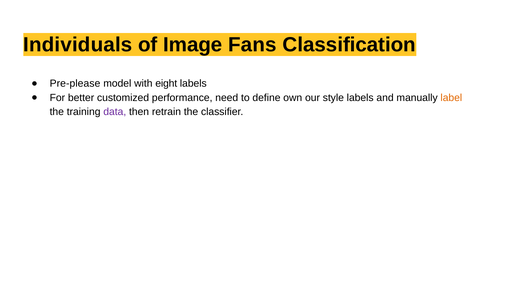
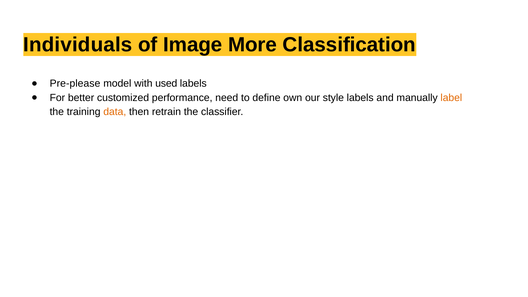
Fans: Fans -> More (253, 45)
eight: eight -> used (166, 84)
data colour: purple -> orange (115, 112)
